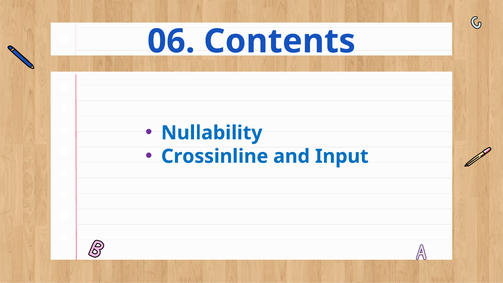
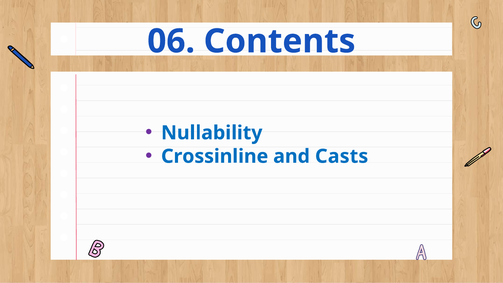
Input: Input -> Casts (342, 156)
